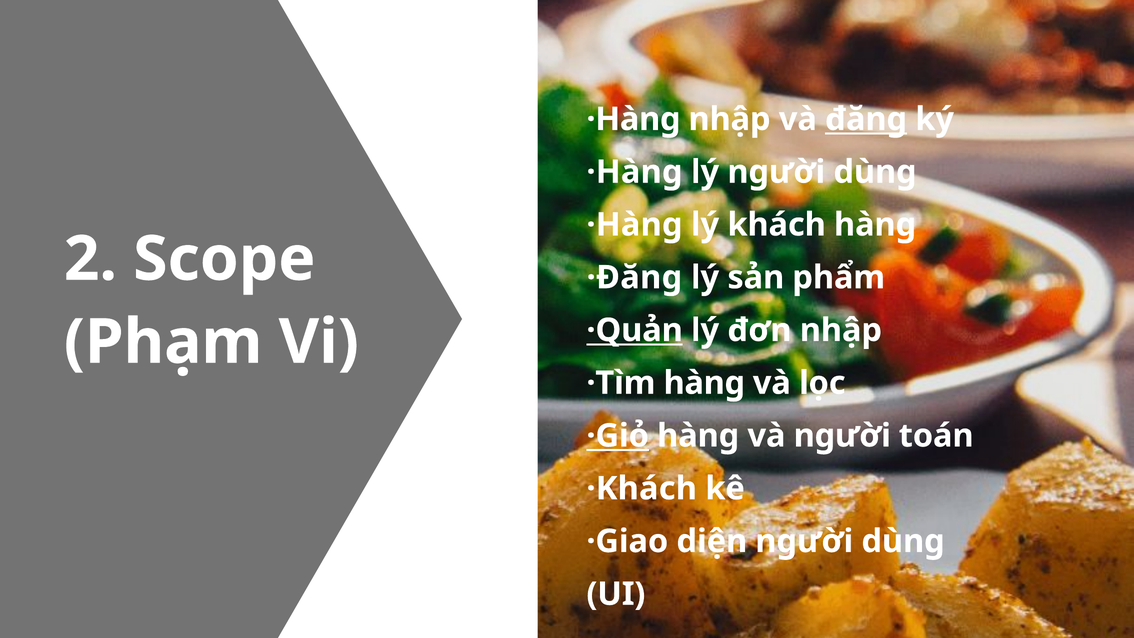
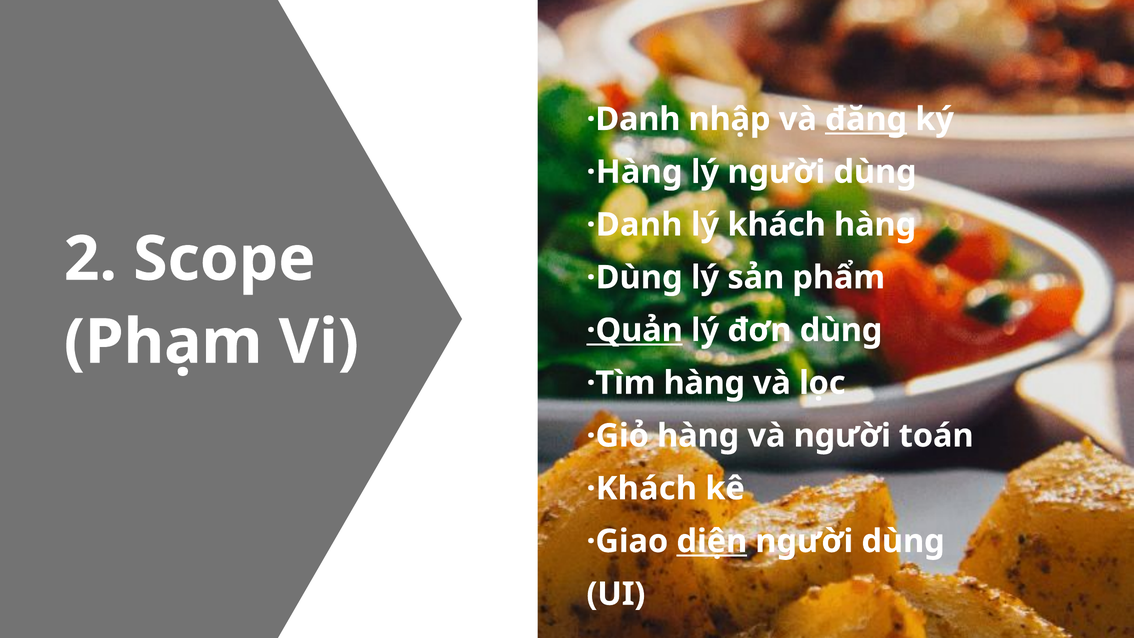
·Hàng: ·Hàng -> ·Danh (633, 119)
·Hàng: ·Hàng -> ·Danh (634, 225)
·Đăng: ·Đăng -> ·Dùng (635, 277)
đơn nhập: nhập -> dùng (841, 330)
·Giỏ underline: present -> none (618, 436)
diện underline: none -> present (712, 541)
